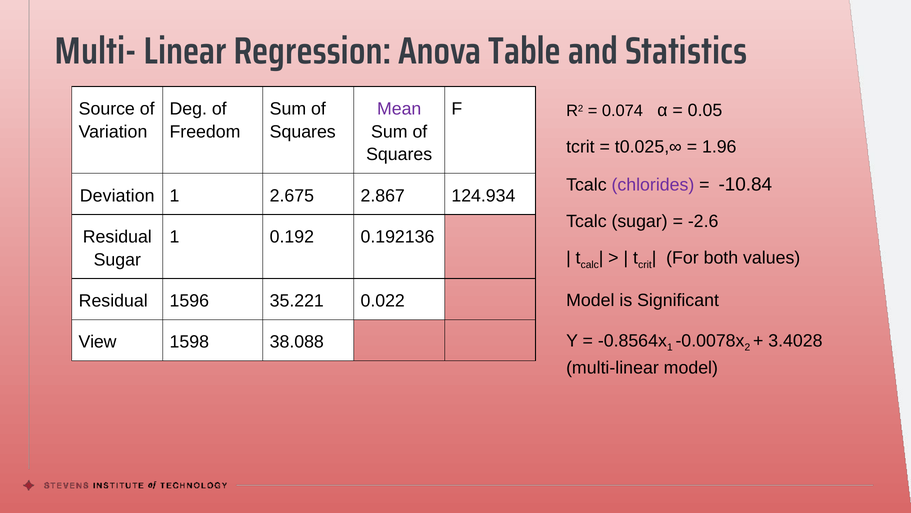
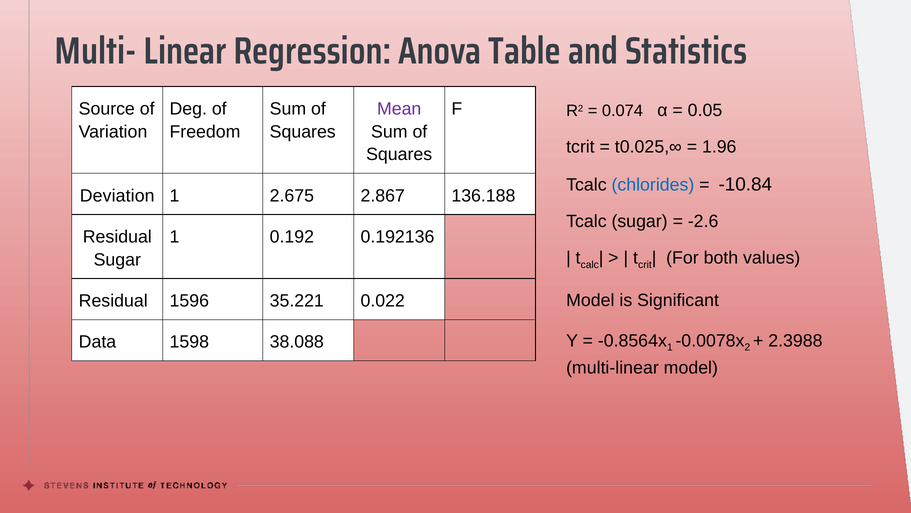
chlorides colour: purple -> blue (653, 185)
124.934: 124.934 -> 136.188 (483, 196)
3.4028: 3.4028 -> 2.3988 (795, 340)
View: View -> Data (97, 342)
